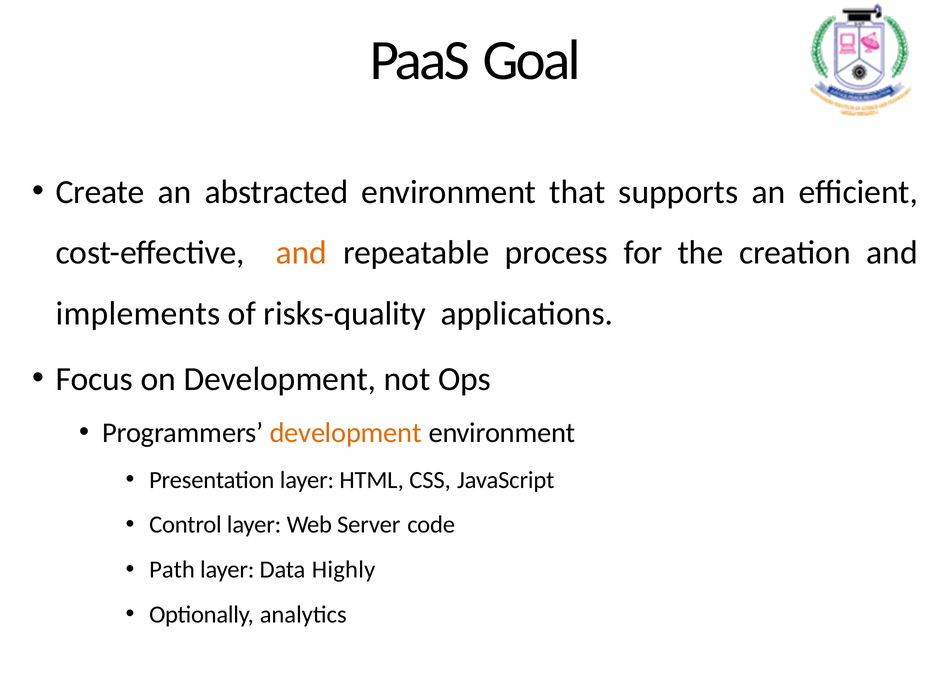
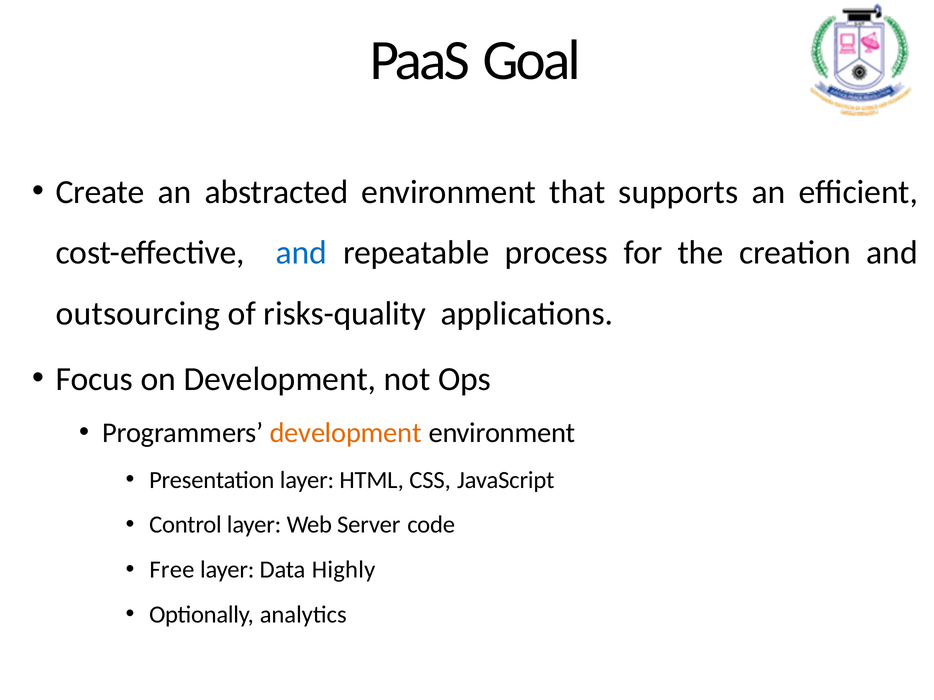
and colour: orange -> blue (301, 253)
implements: implements -> outsourcing (138, 314)
Path: Path -> Free (172, 570)
